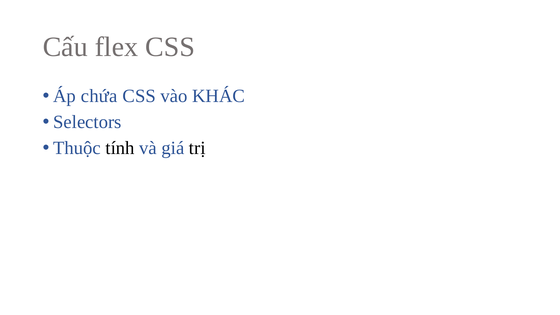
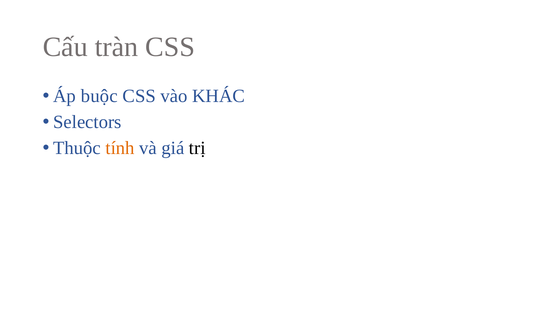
flex: flex -> tràn (116, 47)
chứa: chứa -> buộc (99, 96)
tính colour: black -> orange (120, 148)
